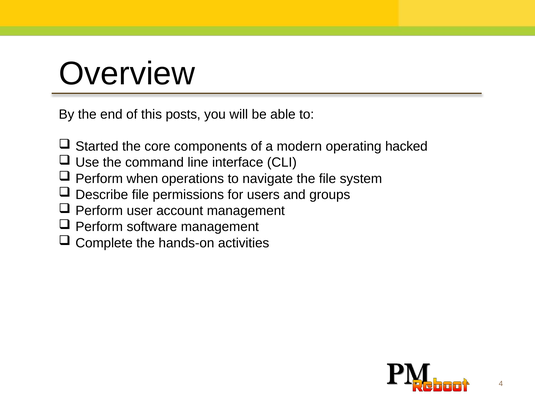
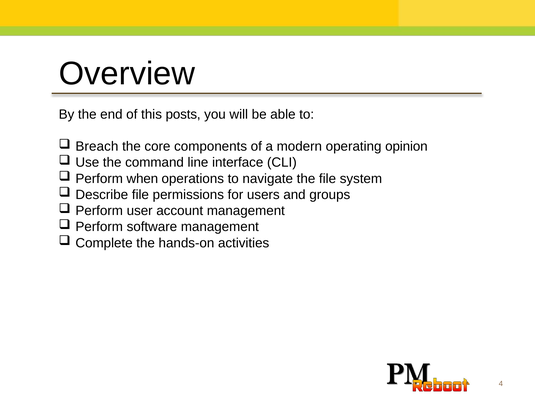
Started: Started -> Breach (97, 146)
hacked: hacked -> opinion (406, 146)
